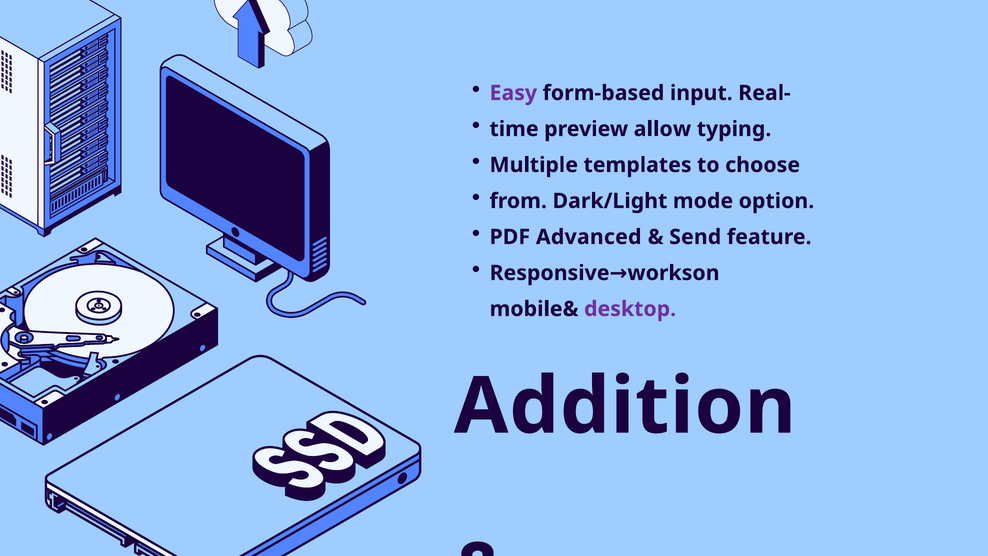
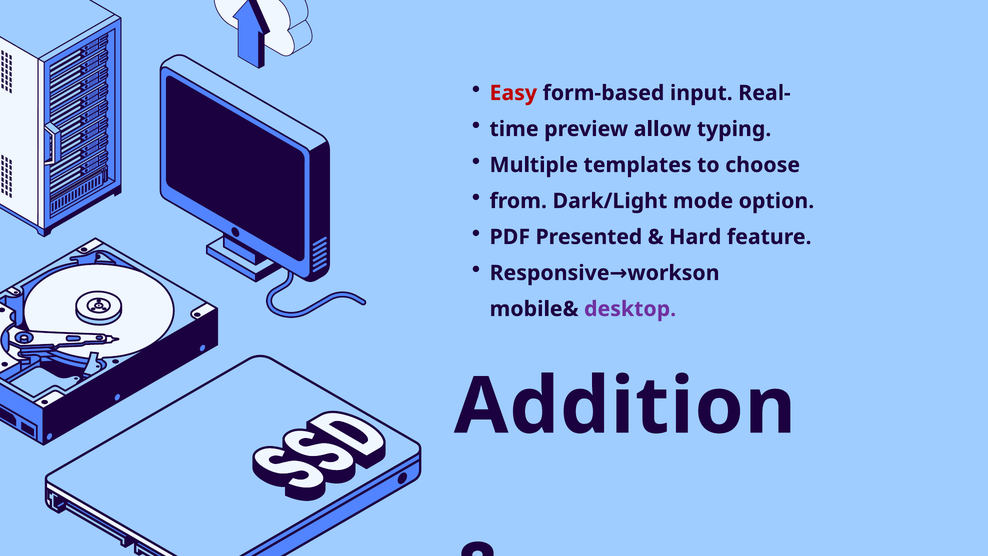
Easy colour: purple -> red (513, 93)
Advanced: Advanced -> Presented (589, 237)
Send: Send -> Hard (695, 237)
